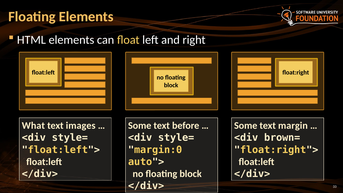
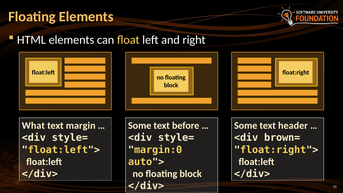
images: images -> margin (81, 126)
margin: margin -> header (293, 126)
